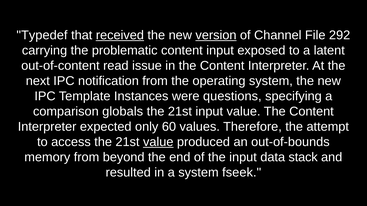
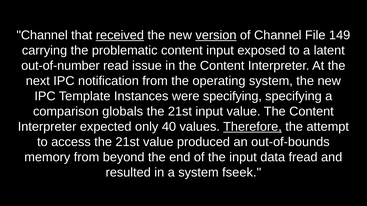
Typedef: Typedef -> Channel (42, 35)
292: 292 -> 149 (340, 35)
out-of-content: out-of-content -> out-of-number (60, 66)
were questions: questions -> specifying (232, 96)
60: 60 -> 40 (169, 127)
Therefore underline: none -> present (252, 127)
value underline: present -> none (158, 142)
stack: stack -> fread (303, 158)
